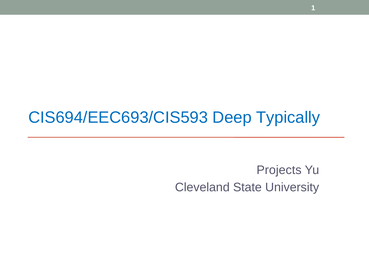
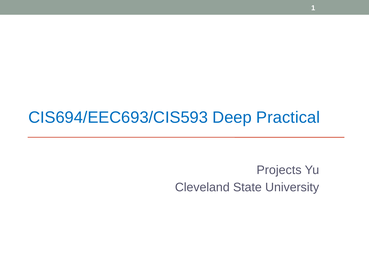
Typically: Typically -> Practical (288, 117)
